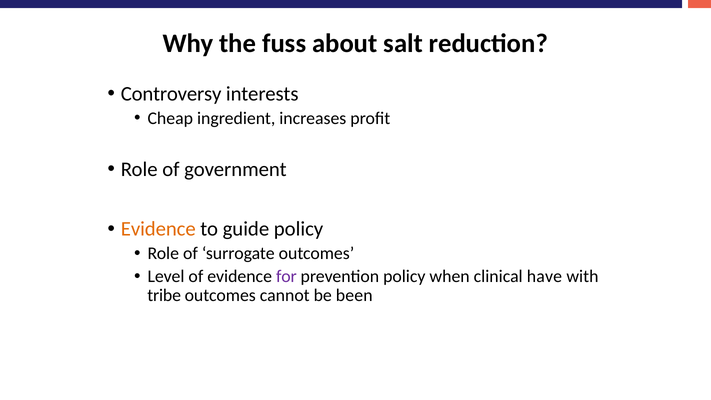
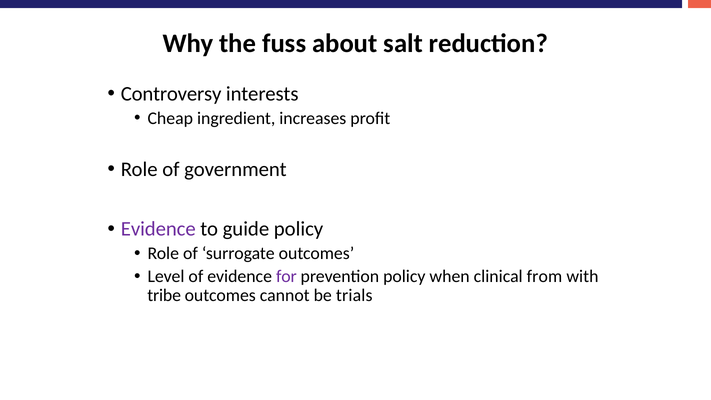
Evidence colour: orange -> purple (158, 229)
have: have -> from (544, 276)
been: been -> trials (354, 296)
